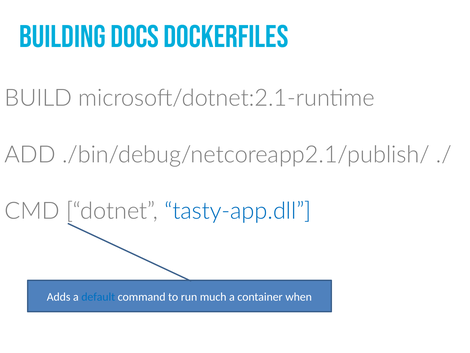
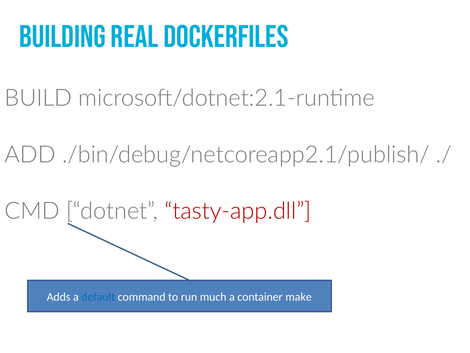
docs: docs -> real (135, 37)
tasty-app.dll colour: blue -> red (238, 211)
when: when -> make (299, 296)
